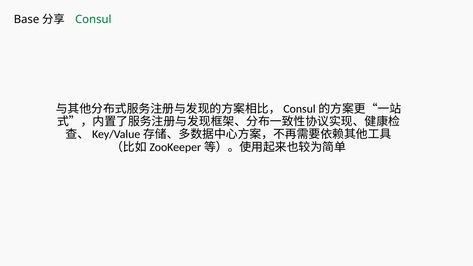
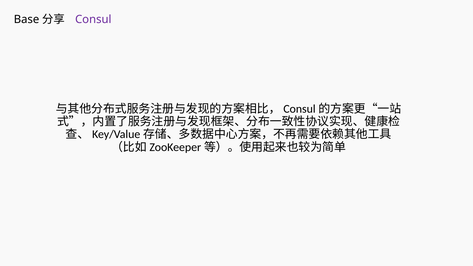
Consul colour: green -> purple (93, 19)
